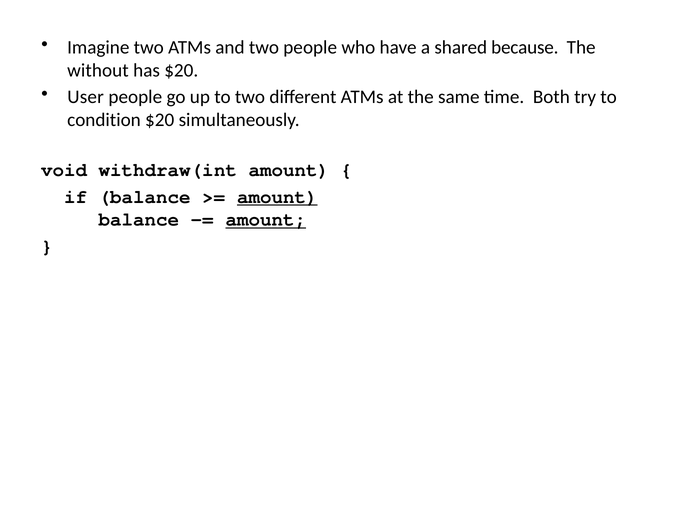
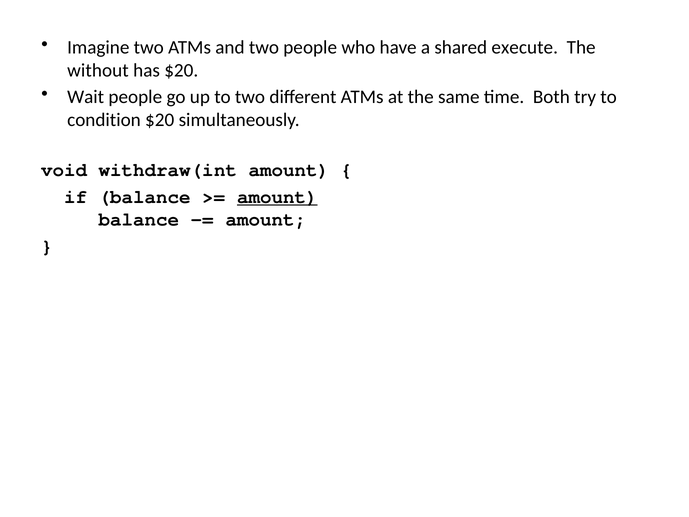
because: because -> execute (525, 47)
User: User -> Wait (86, 97)
amount underline: present -> none (266, 220)
